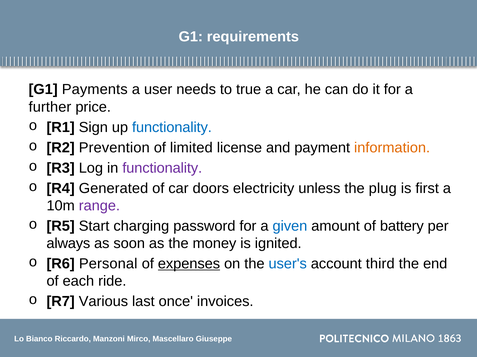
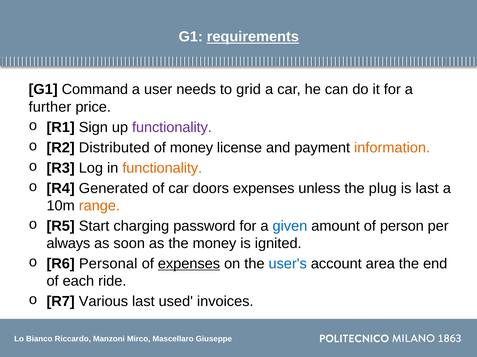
requirements underline: none -> present (253, 37)
Payments: Payments -> Command (95, 90)
true: true -> grid (249, 90)
functionality colour: blue -> purple (172, 127)
Prevention: Prevention -> Distributed (114, 148)
of limited: limited -> money (191, 148)
functionality colour: purple -> orange (162, 168)
doors electricity: electricity -> expenses (264, 189)
is first: first -> last (427, 189)
range colour: purple -> orange (99, 206)
battery: battery -> person (402, 226)
third: third -> area (380, 264)
once: once -> used (176, 302)
